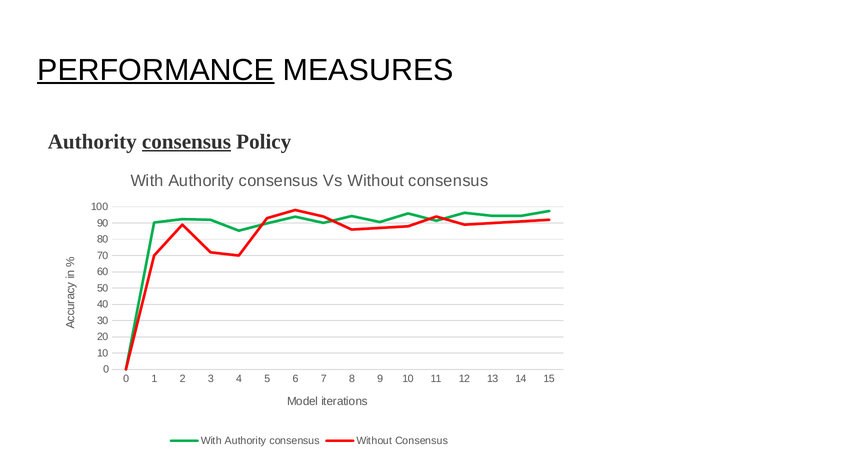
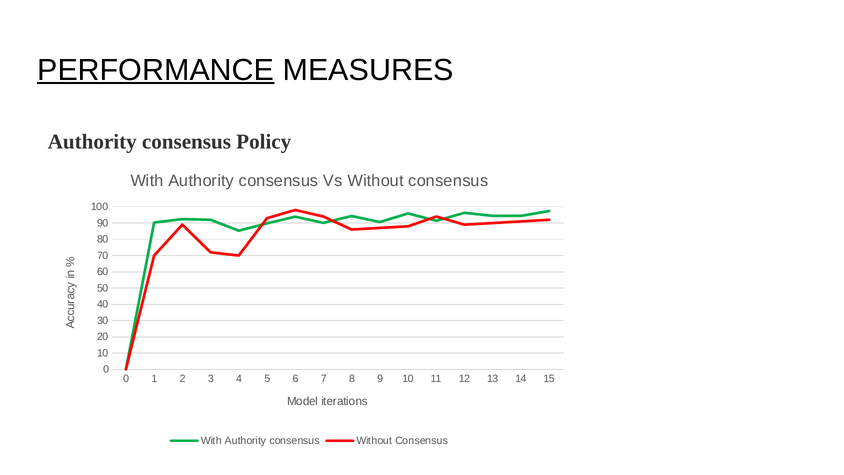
consensus underline: present -> none (186, 142)
